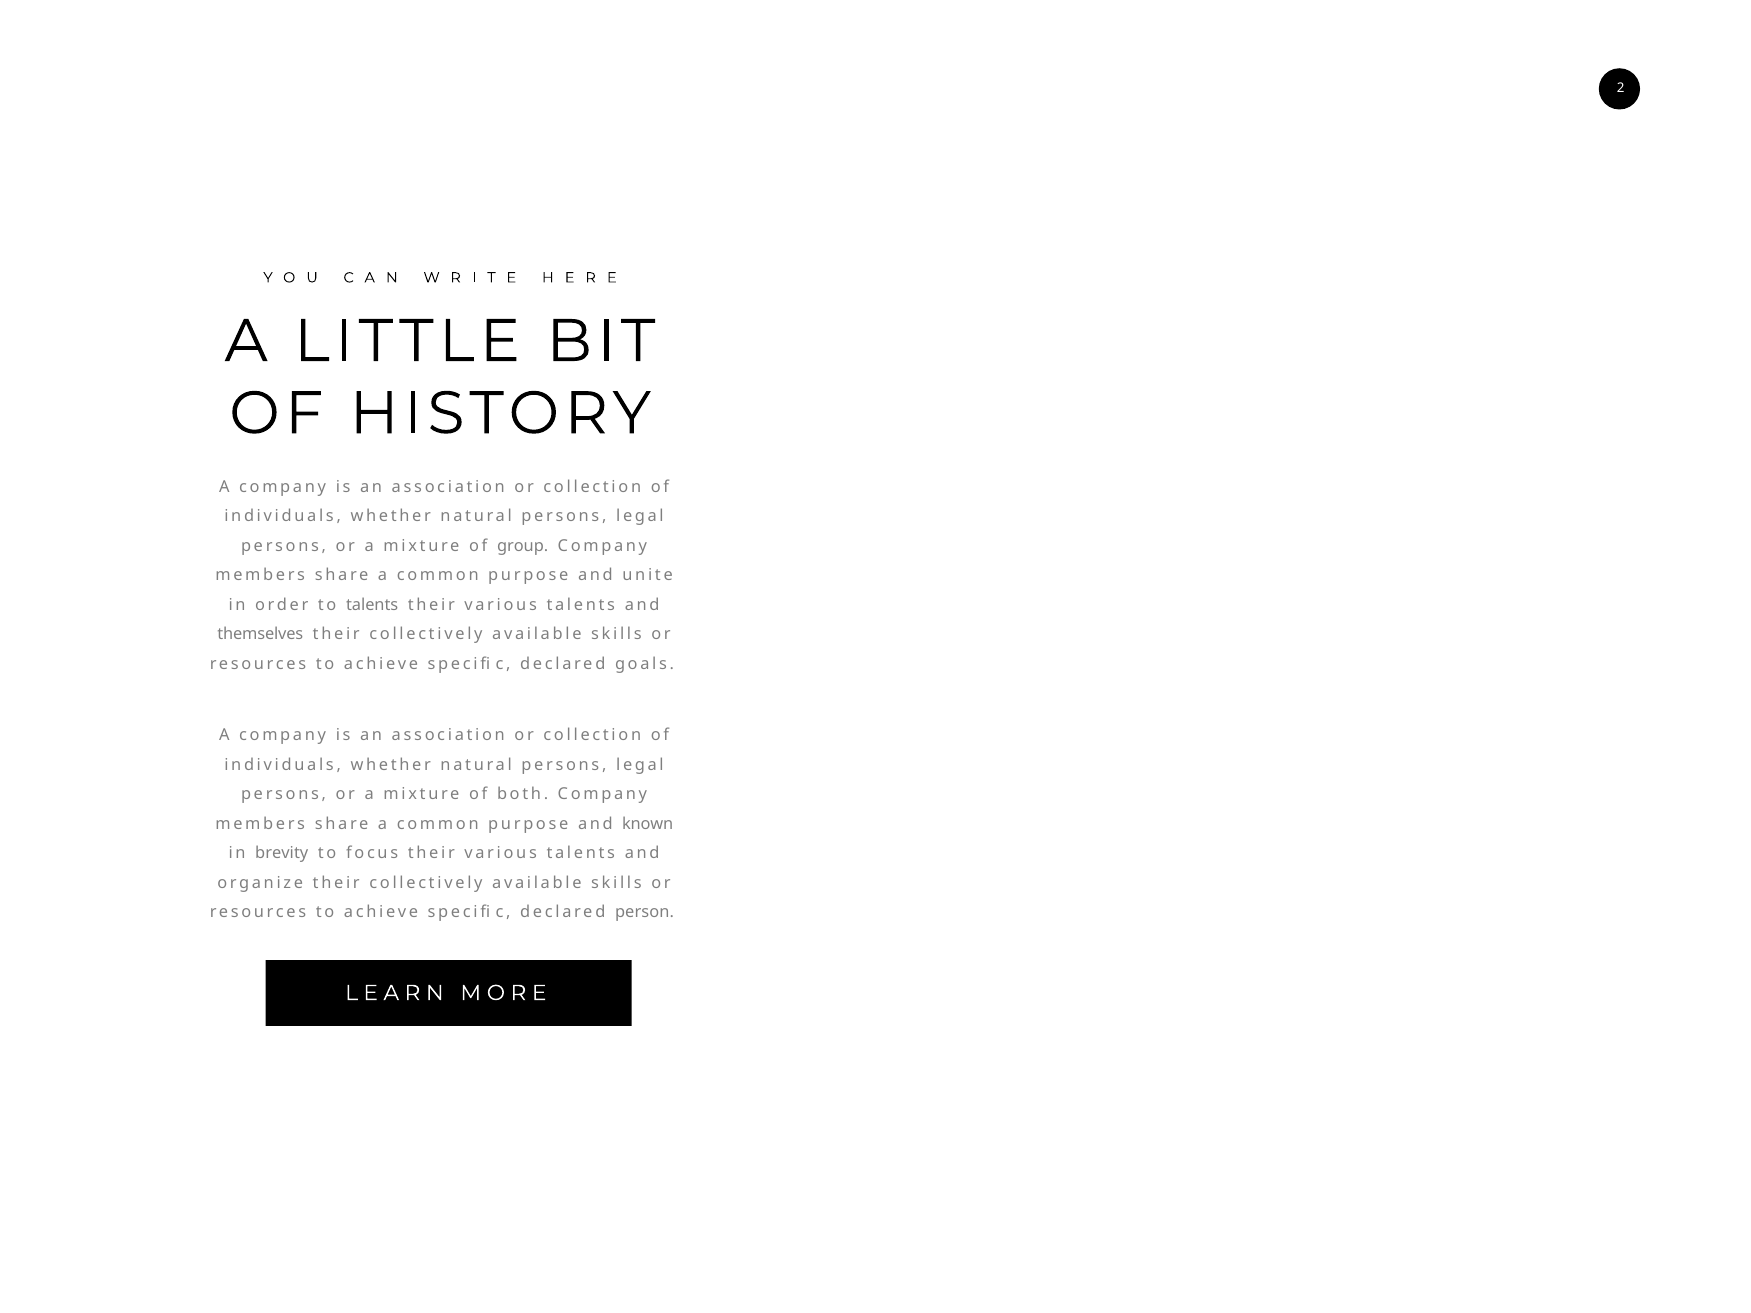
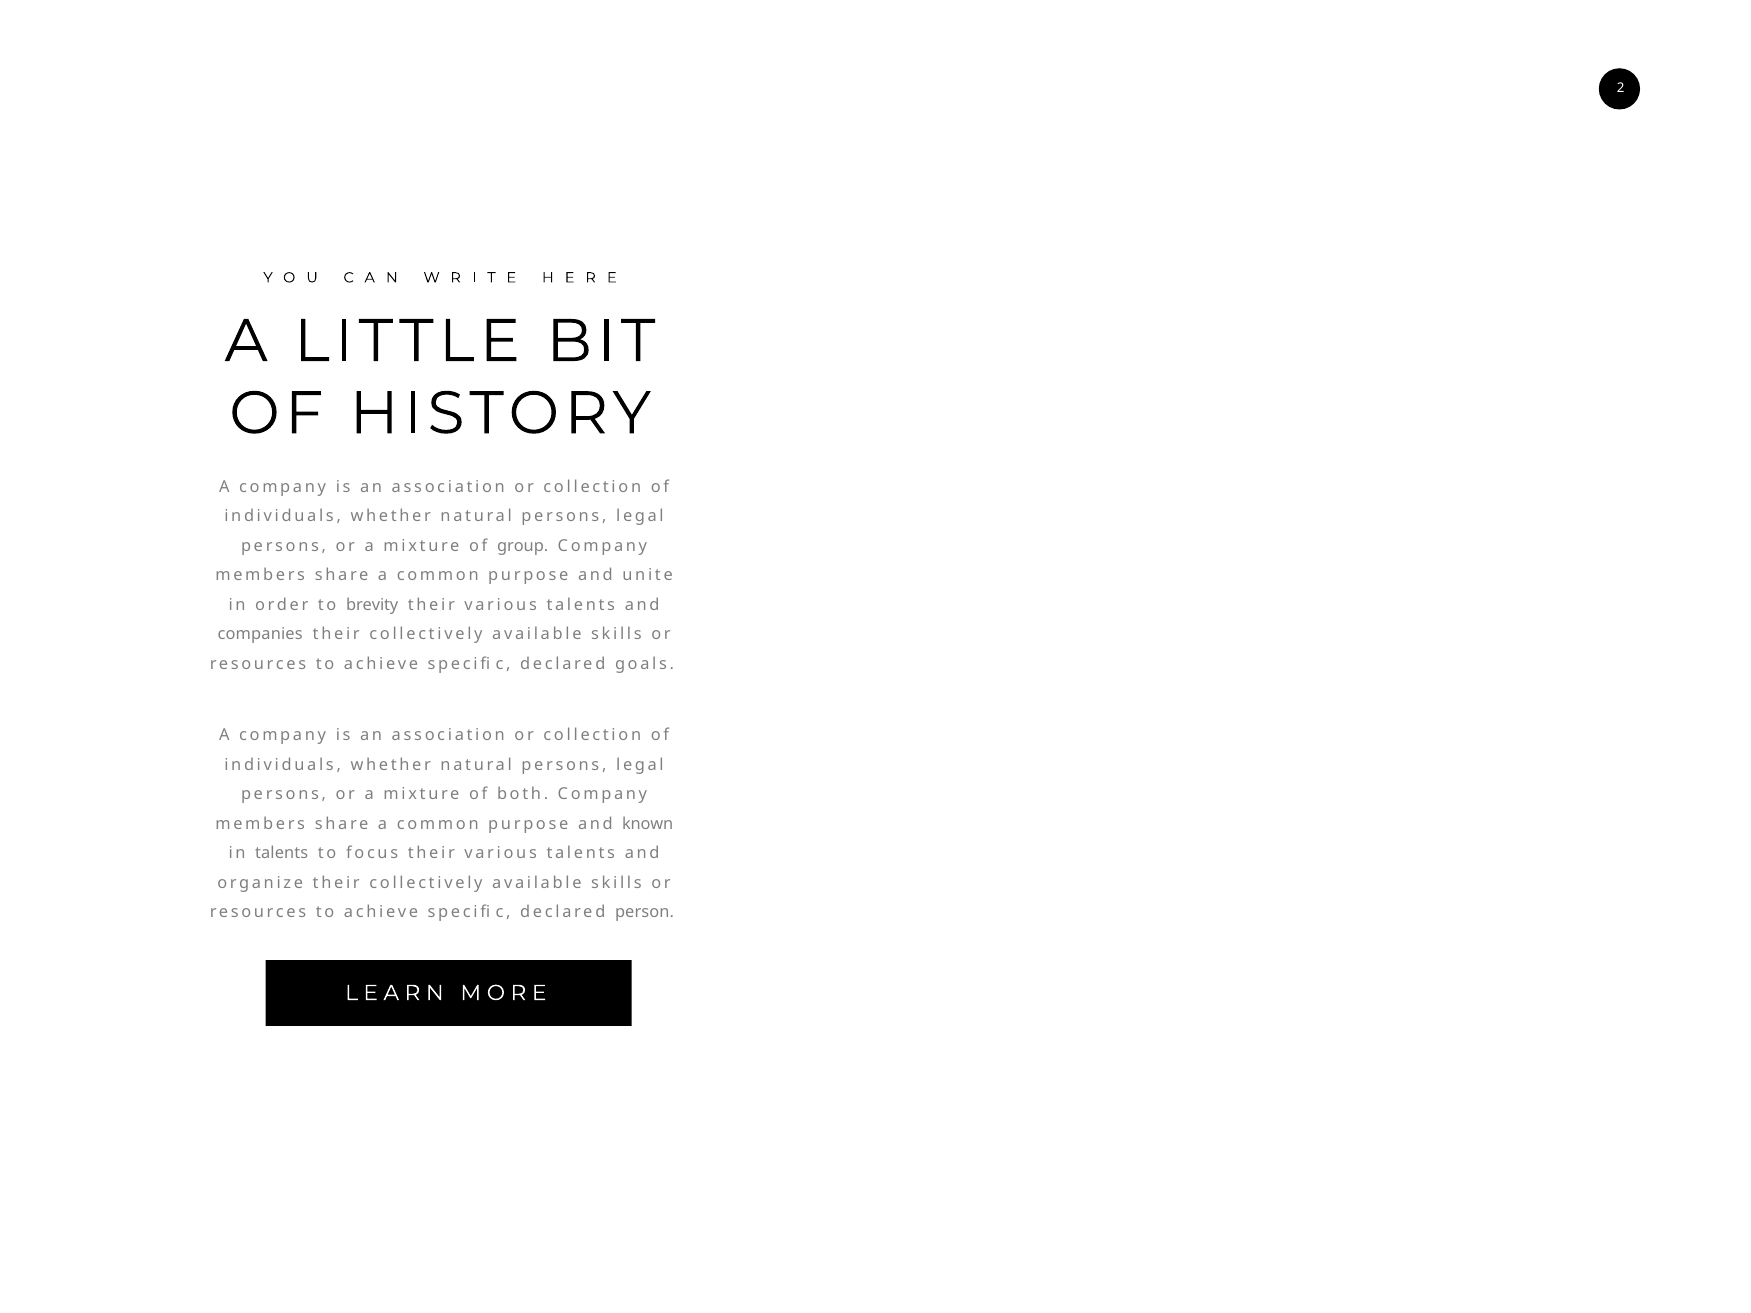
to talents: talents -> brevity (372, 605)
themselves: themselves -> companies (260, 634)
in brevity: brevity -> talents (282, 854)
